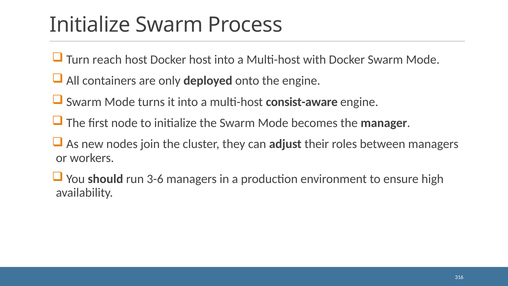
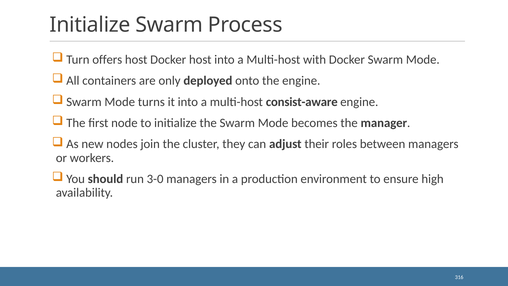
reach: reach -> offers (107, 59)
3-6: 3-6 -> 3-0 (155, 179)
